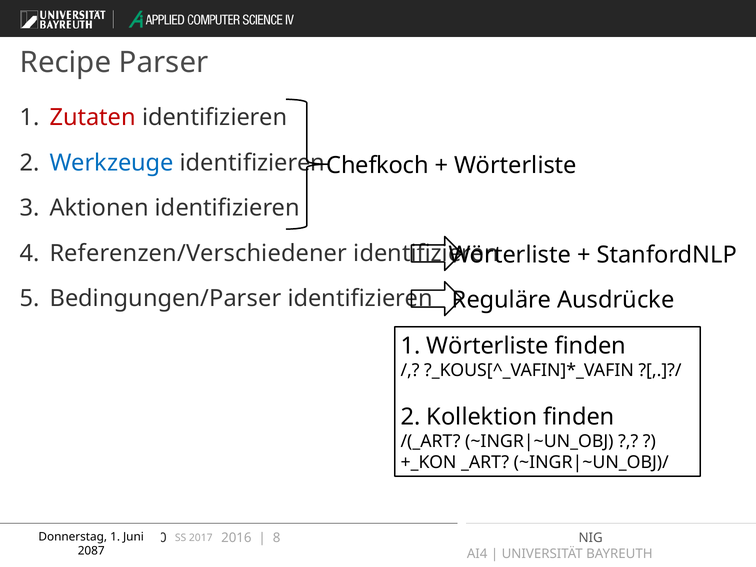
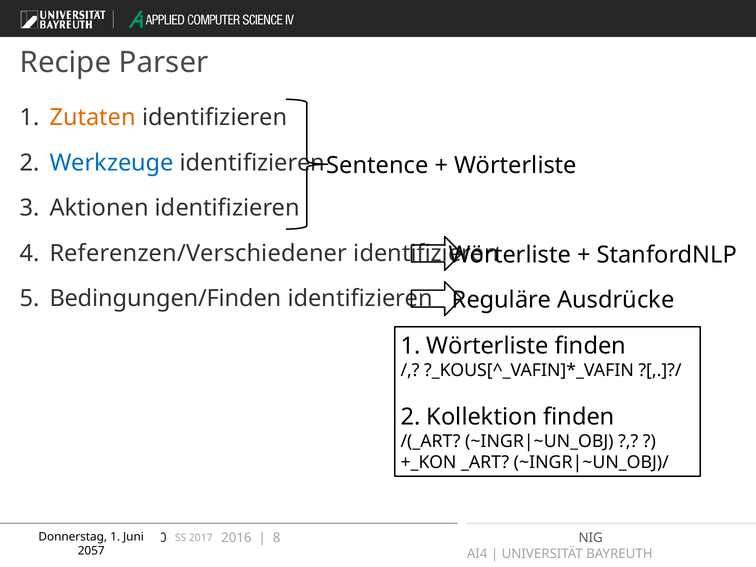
Zutaten colour: red -> orange (93, 117)
Chefkoch: Chefkoch -> Sentence (377, 166)
Bedingungen/Parser: Bedingungen/Parser -> Bedingungen/Finden (166, 299)
2087: 2087 -> 2057 (91, 551)
